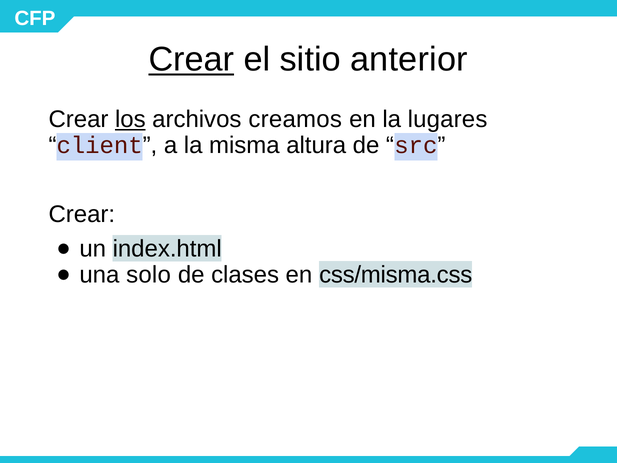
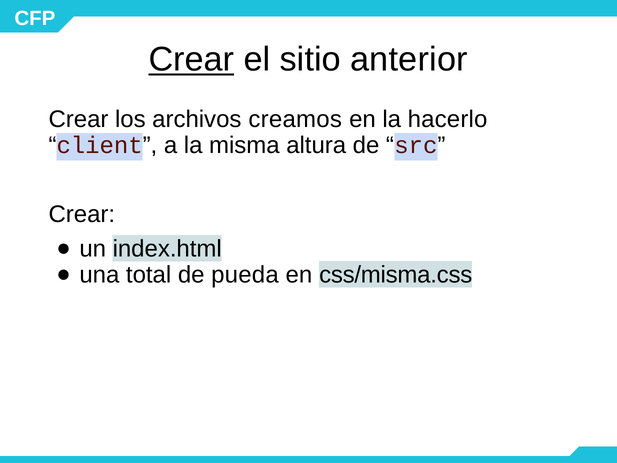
los underline: present -> none (130, 119)
lugares: lugares -> hacerlo (448, 119)
solo: solo -> total (149, 275)
clases: clases -> pueda (245, 275)
